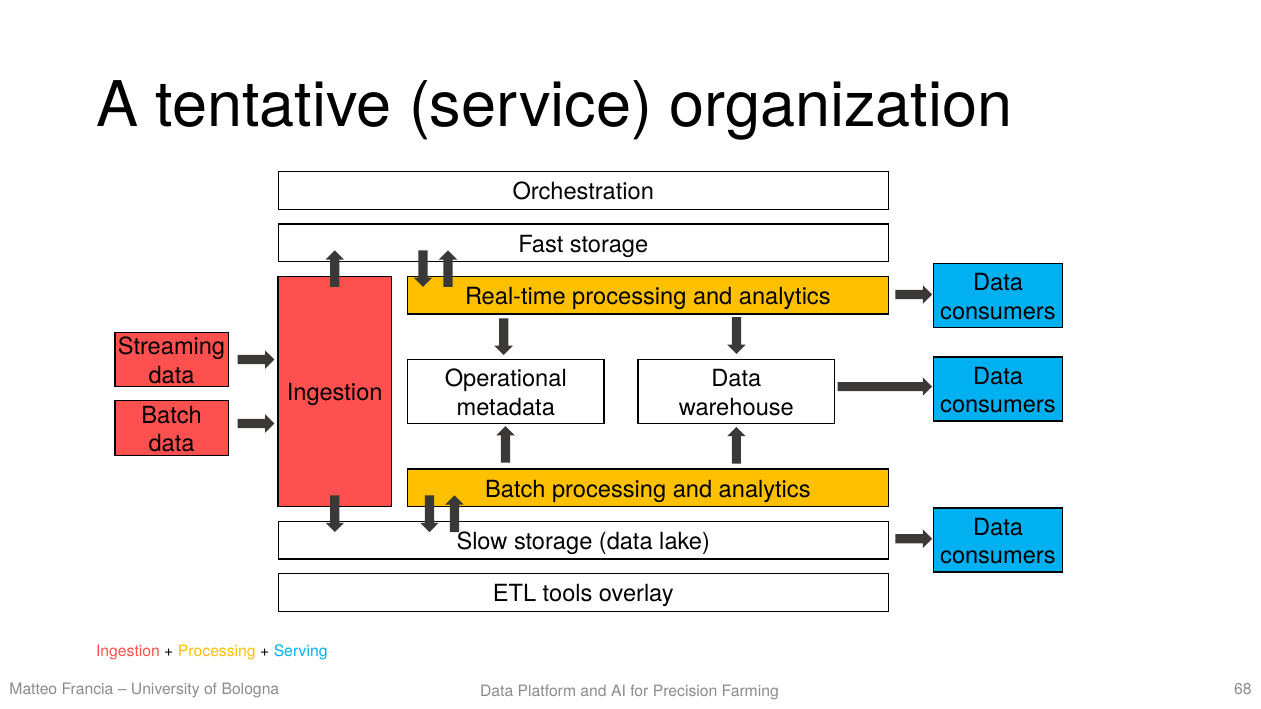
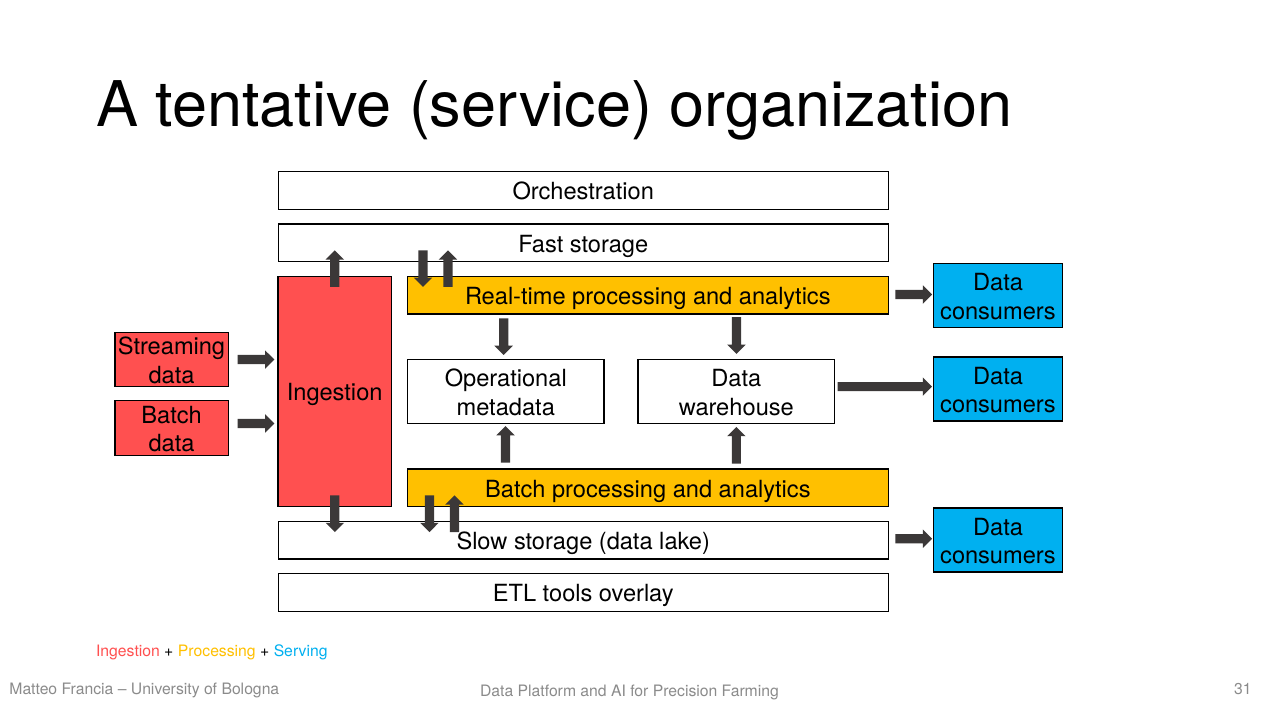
68: 68 -> 31 (1243, 690)
